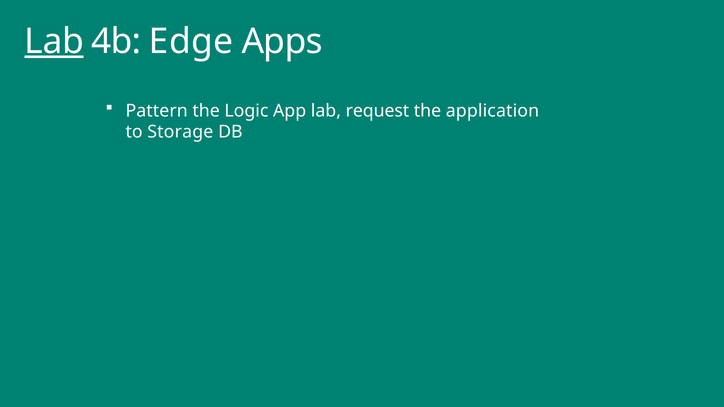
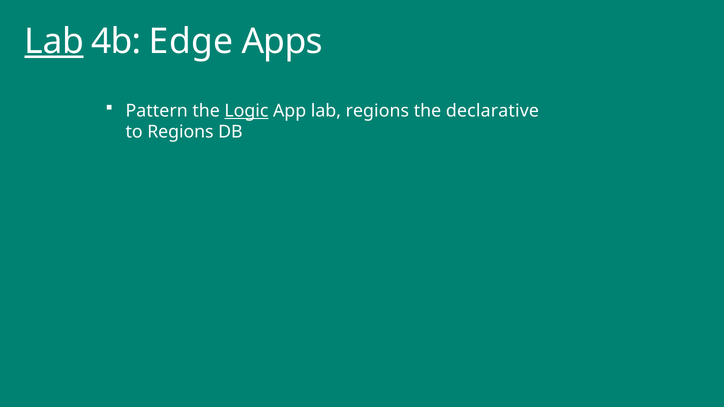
Logic underline: none -> present (246, 111)
lab request: request -> regions (377, 111)
application: application -> declarative (492, 111)
to Storage: Storage -> Regions (180, 132)
